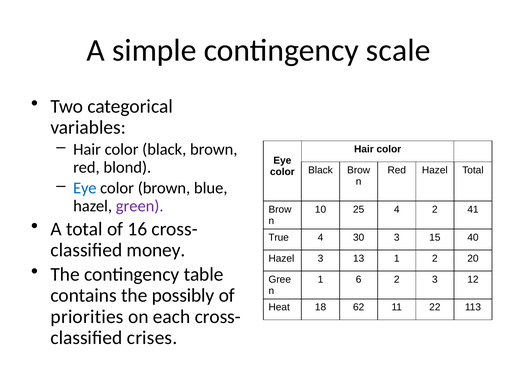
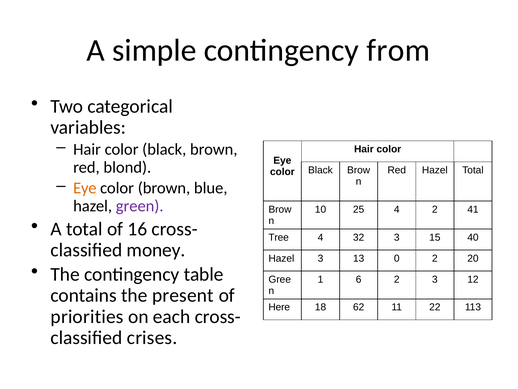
scale: scale -> from (398, 50)
Eye colour: blue -> orange (85, 188)
True: True -> Tree (279, 237)
30: 30 -> 32 (359, 237)
13 1: 1 -> 0 (397, 258)
possibly: possibly -> present (183, 295)
Heat: Heat -> Here (279, 307)
